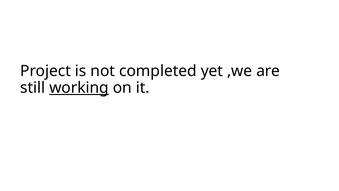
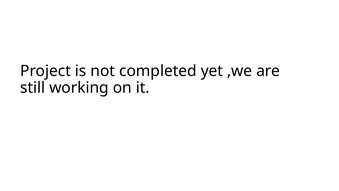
working underline: present -> none (79, 88)
